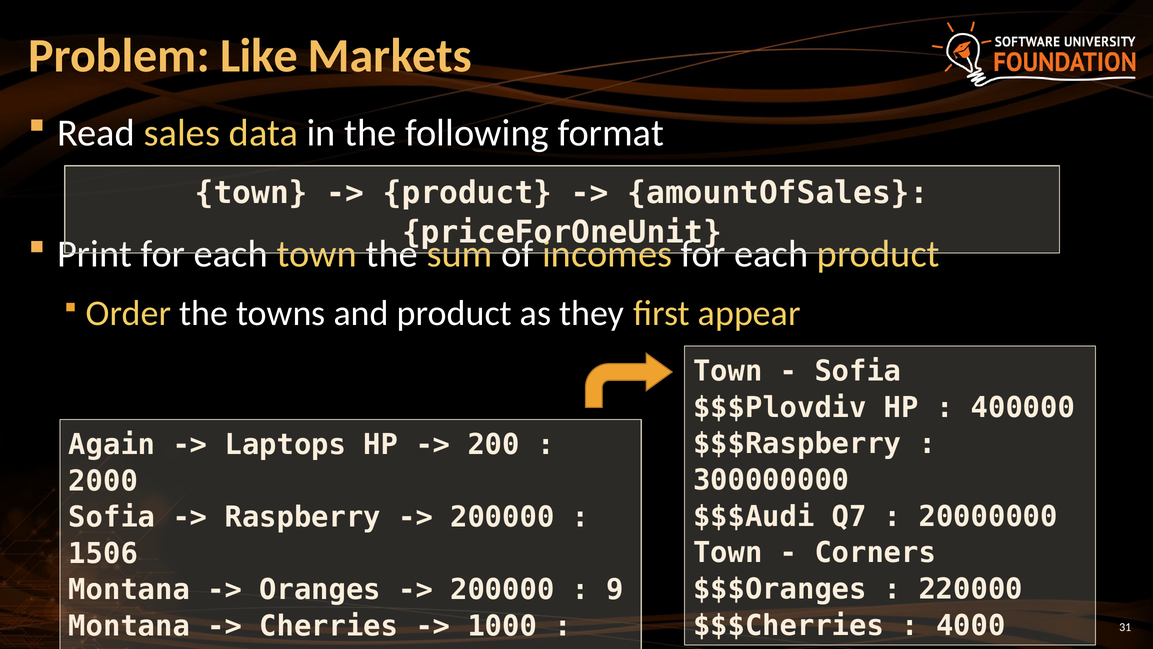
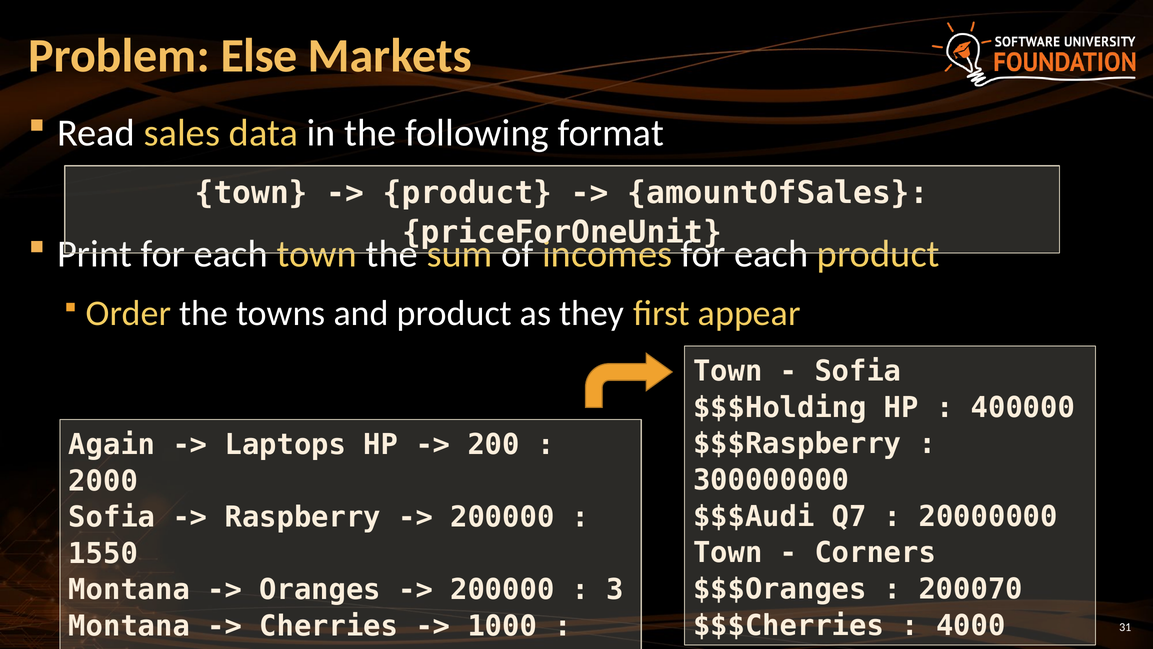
Like: Like -> Else (259, 56)
$$$Plovdiv: $$$Plovdiv -> $$$Holding (780, 407)
1506: 1506 -> 1550 (103, 553)
220000: 220000 -> 200070 (971, 589)
9: 9 -> 3 (615, 590)
